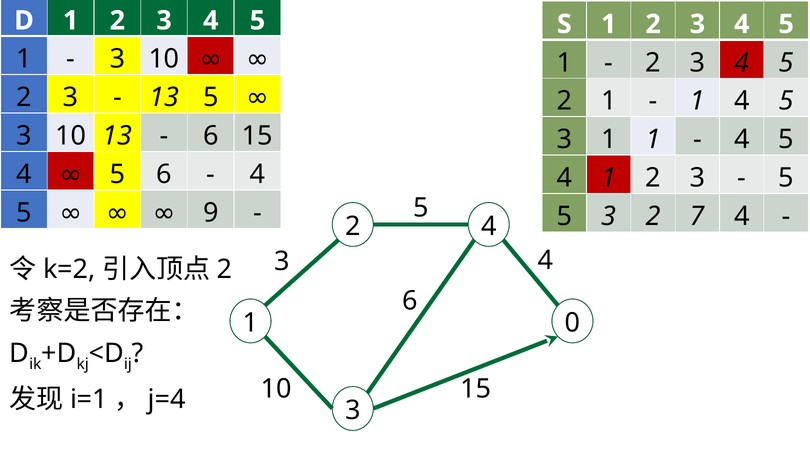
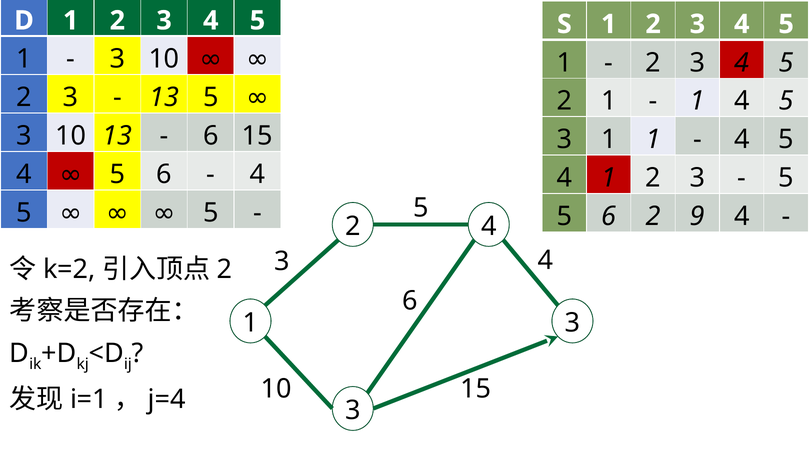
9: 9 -> 5 (211, 213)
3: 3 -> 6 (609, 217)
7: 7 -> 9 (697, 217)
1 0: 0 -> 3 (572, 323)
